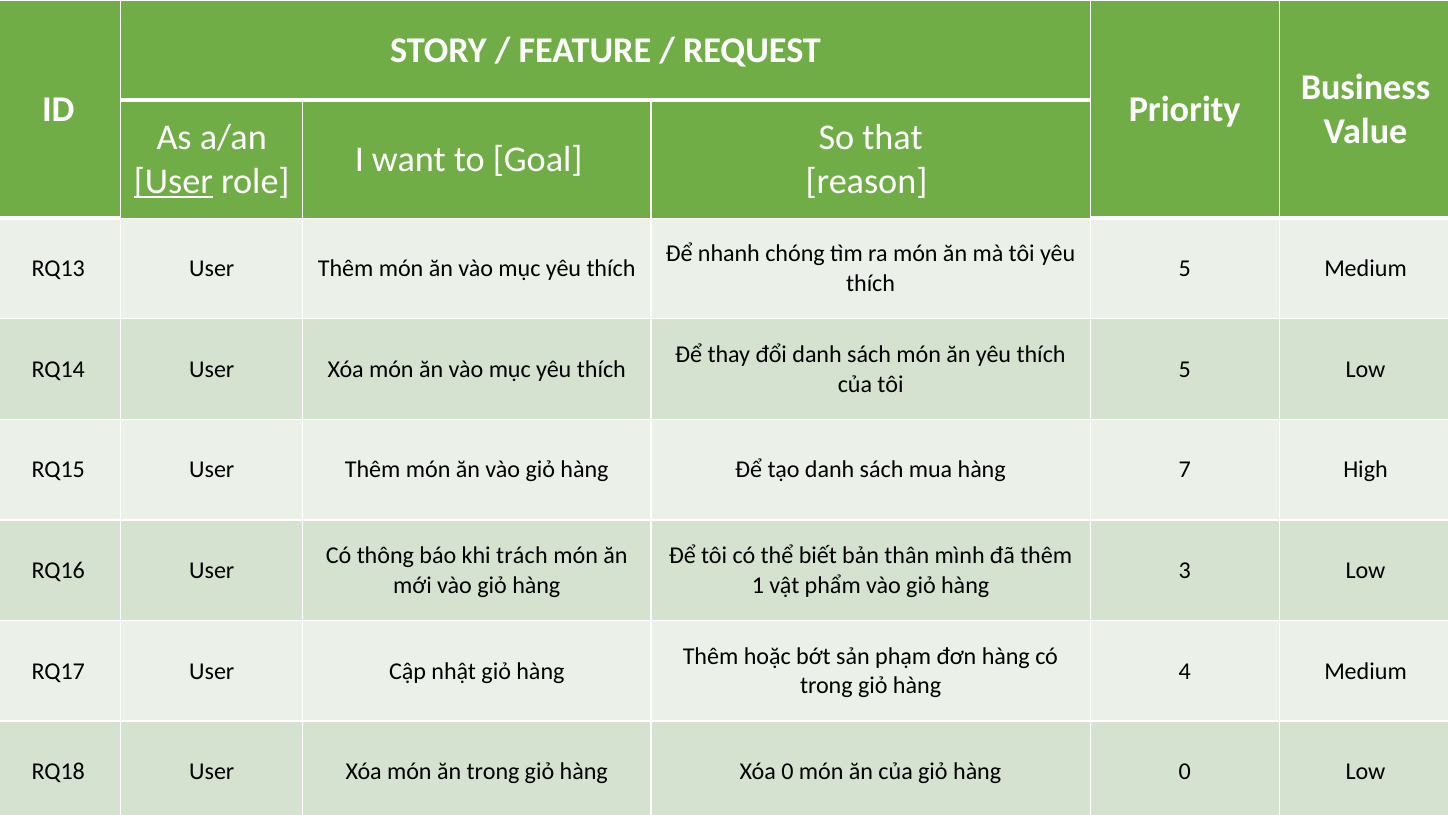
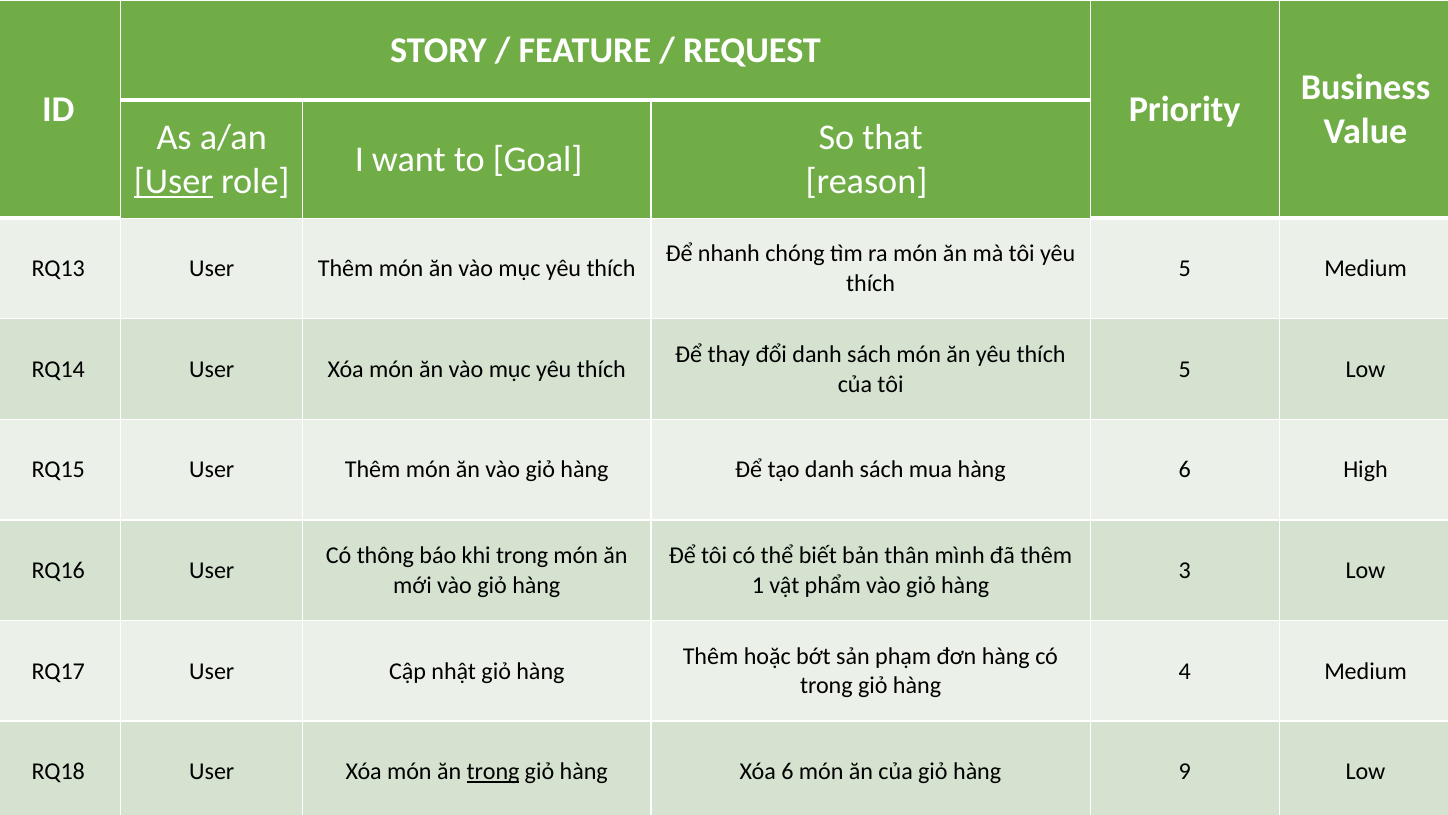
hàng 7: 7 -> 6 (1185, 470)
khi trách: trách -> trong (522, 555)
trong underline: none -> present (493, 771)
Xóa 0: 0 -> 6 (787, 771)
hàng 0: 0 -> 9 (1185, 771)
